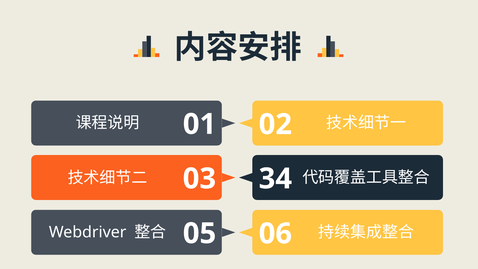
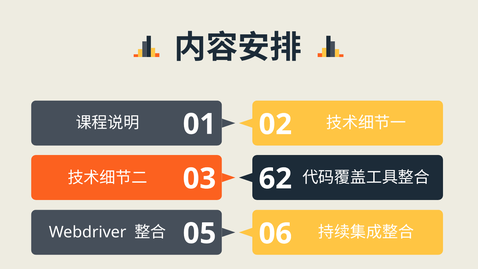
34: 34 -> 62 (275, 179)
